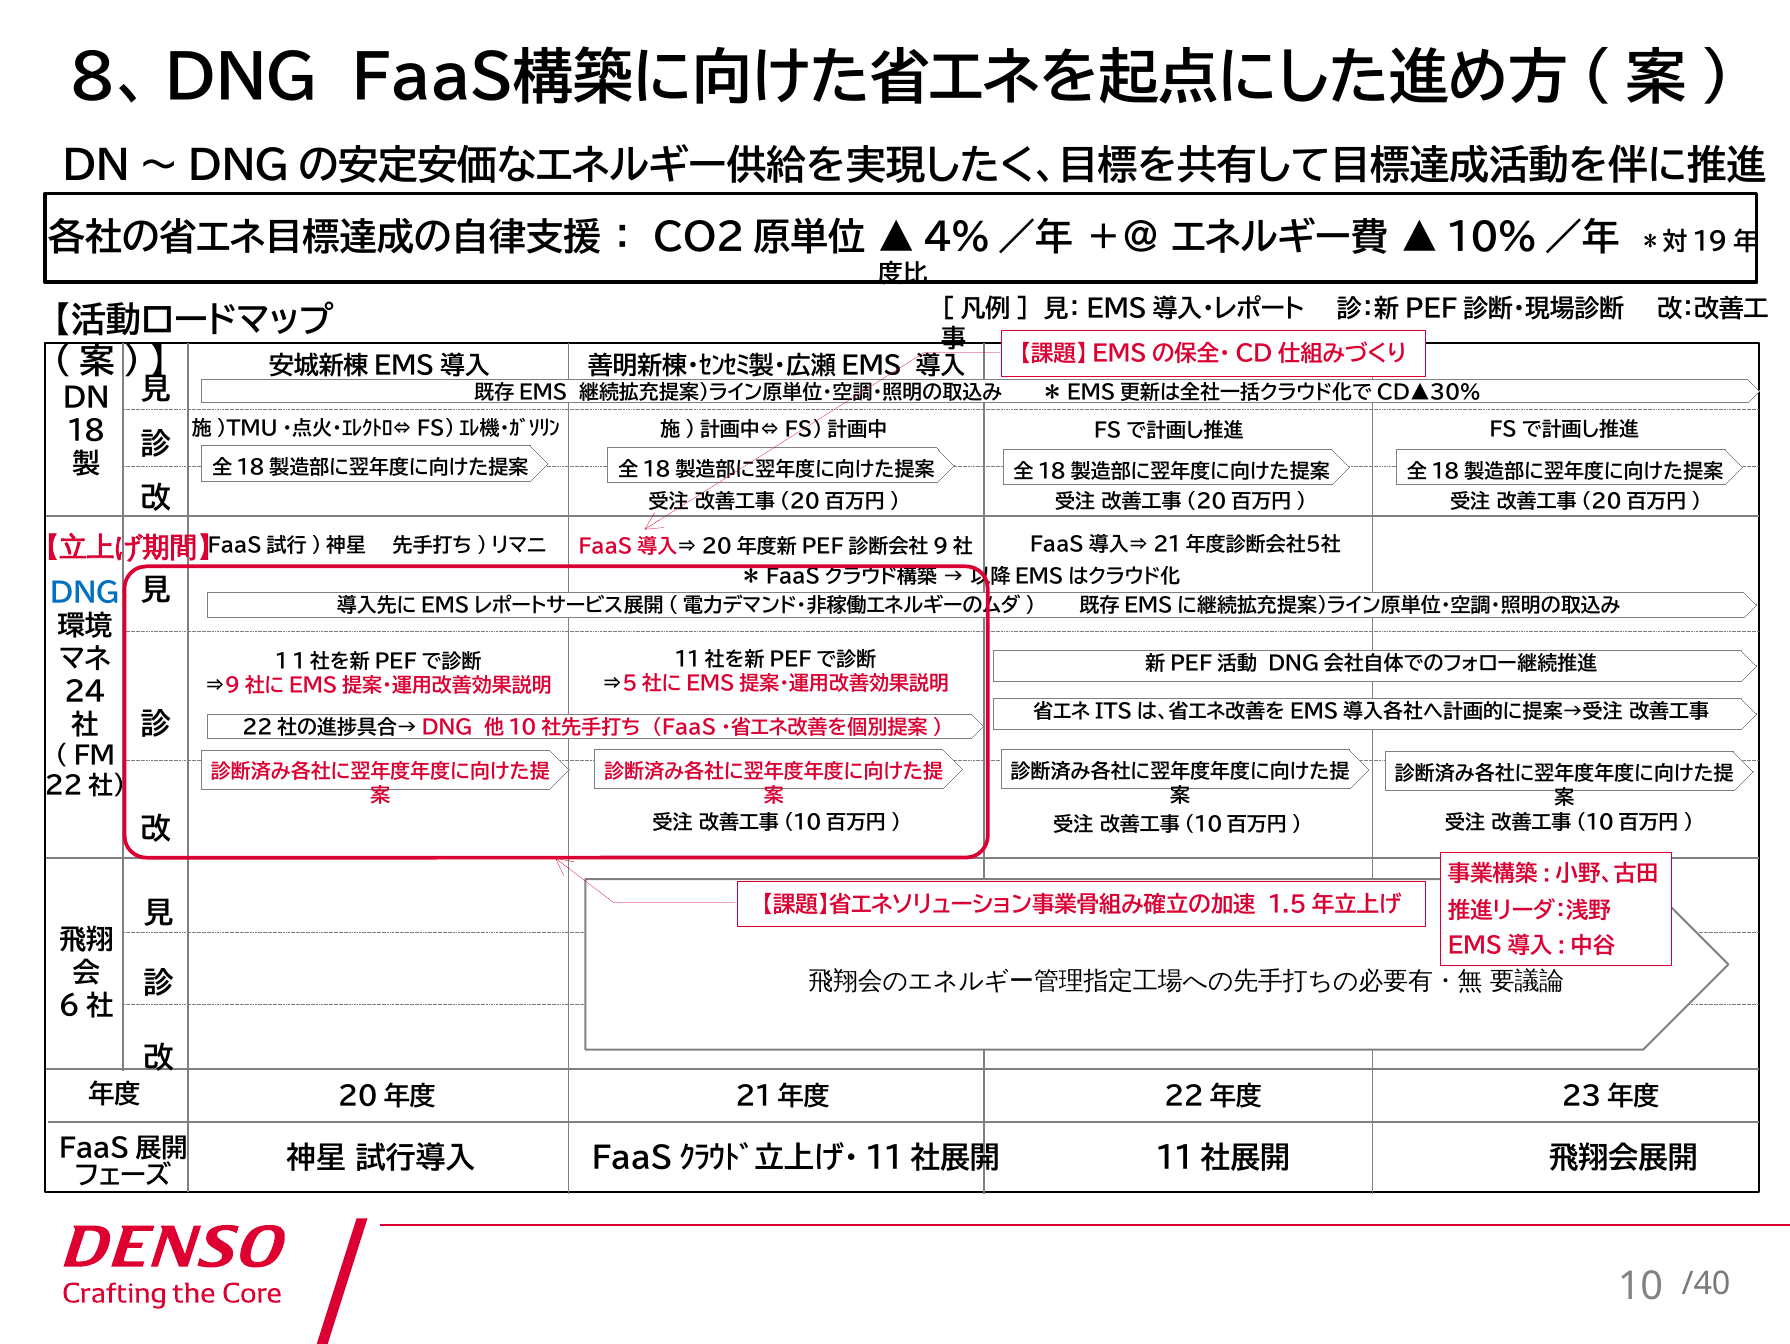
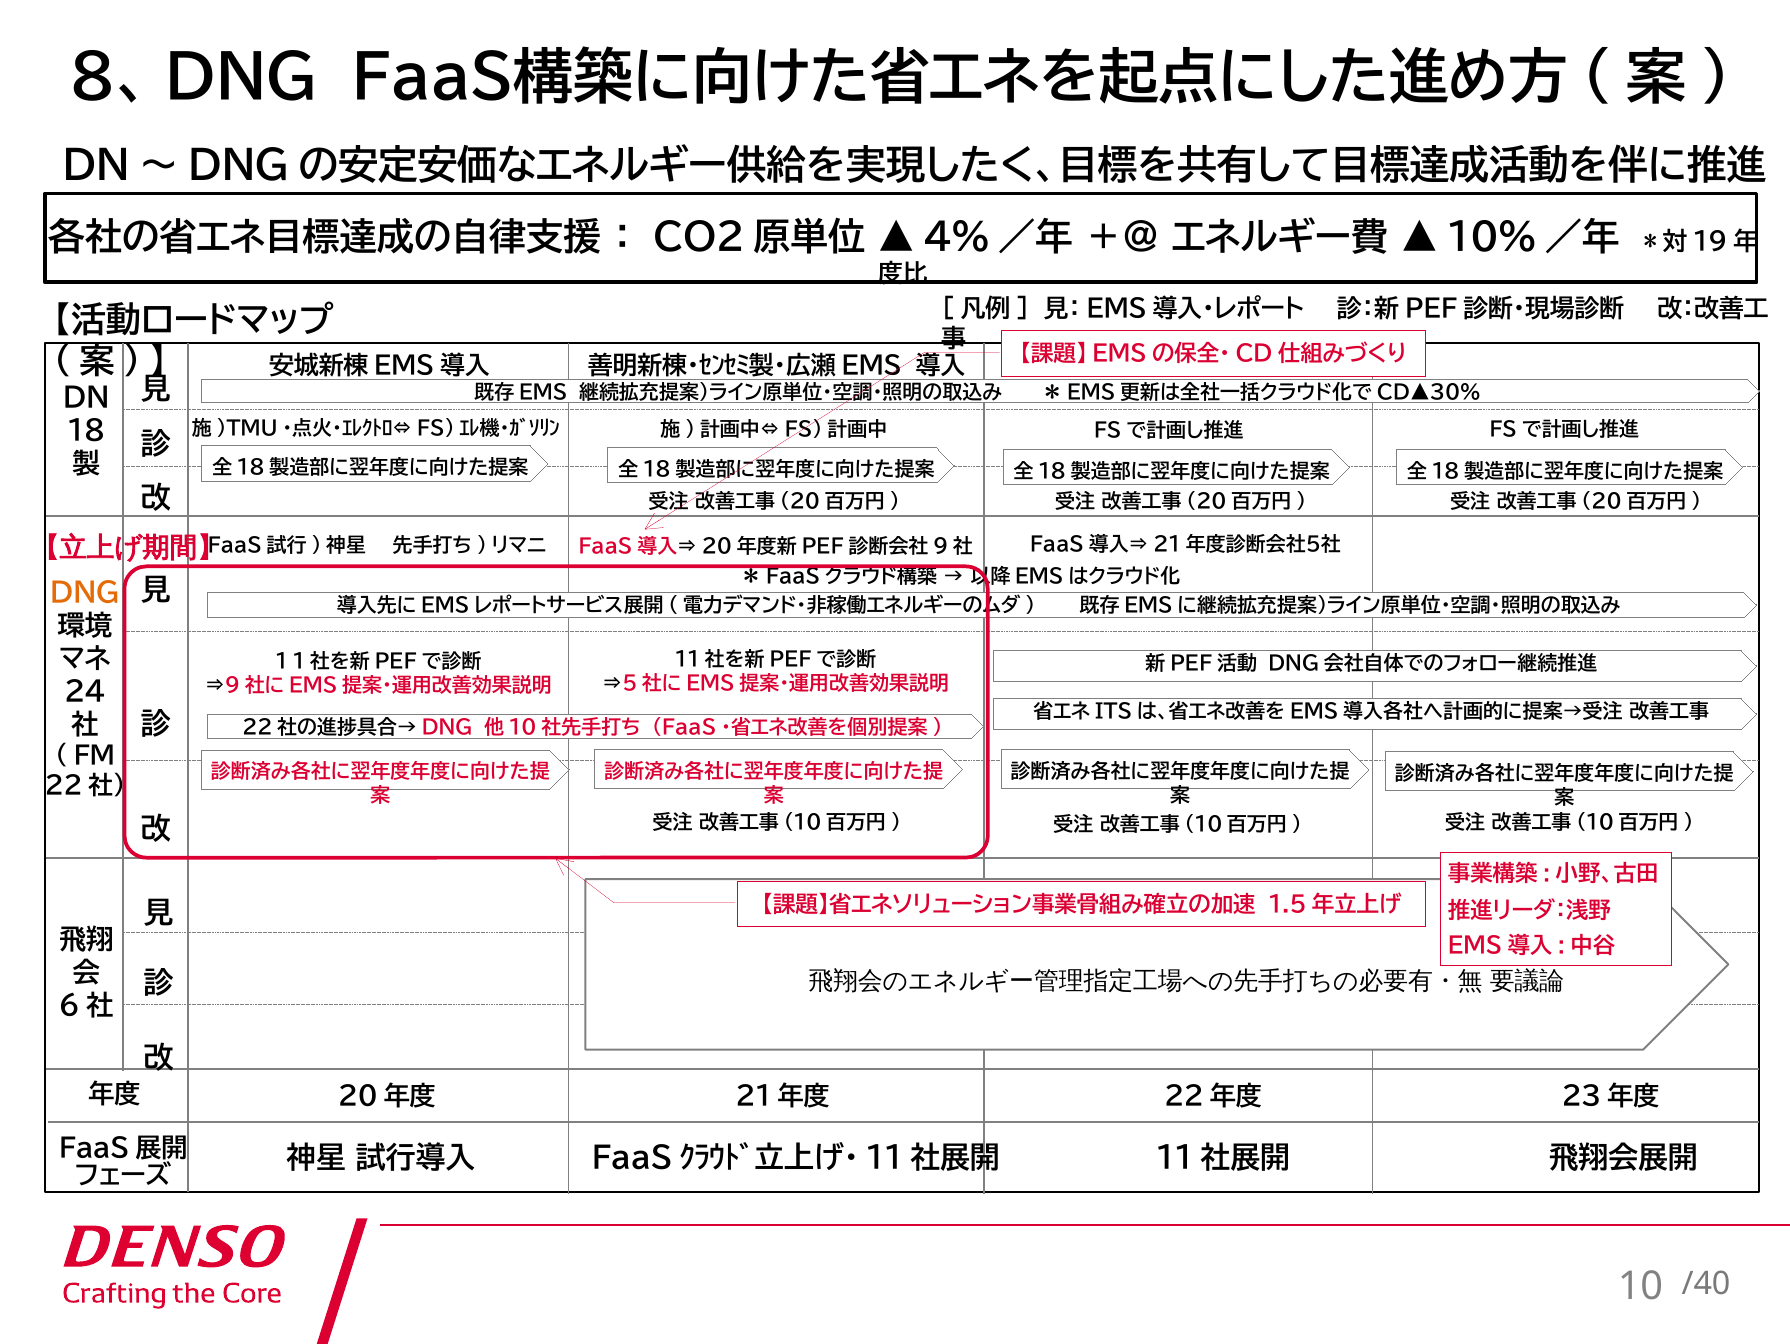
DNG colour: blue -> orange (85, 594)
